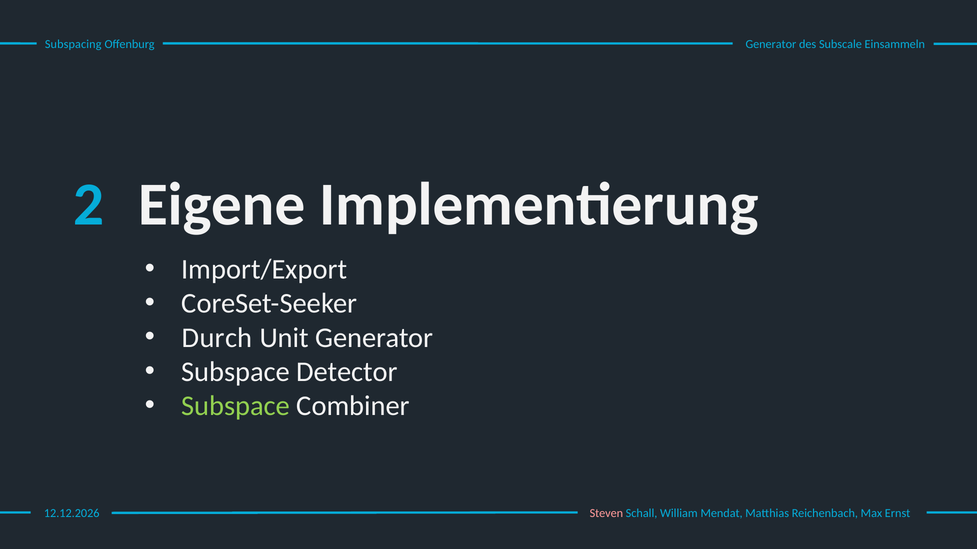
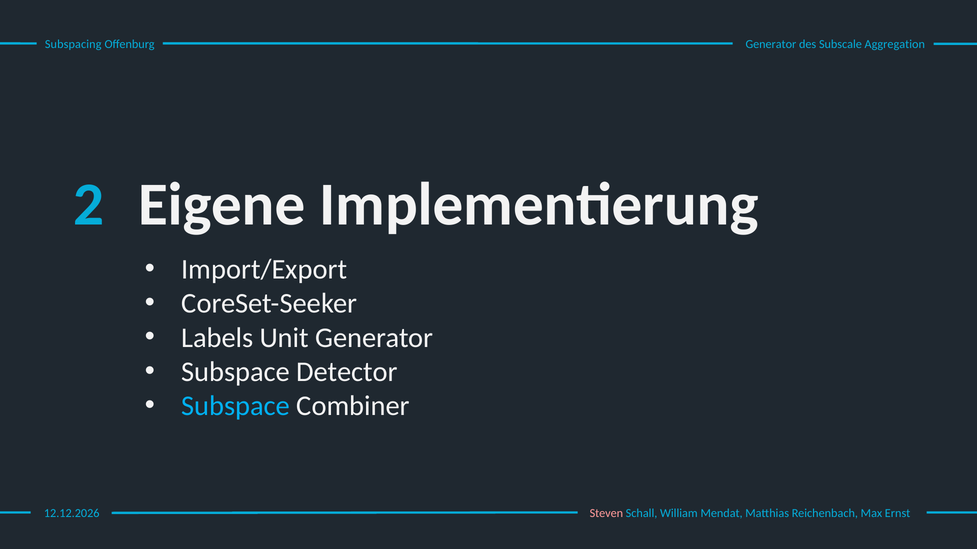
Einsammeln: Einsammeln -> Aggregation (895, 44)
Durch: Durch -> Labels (217, 338)
Subspace colour: light green -> light blue (236, 406)
